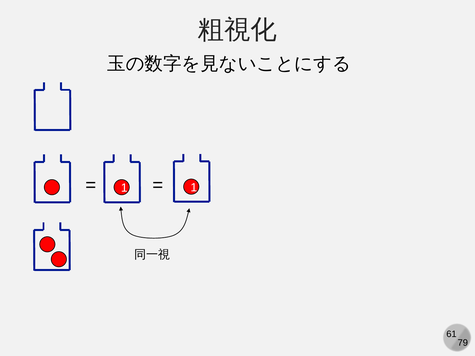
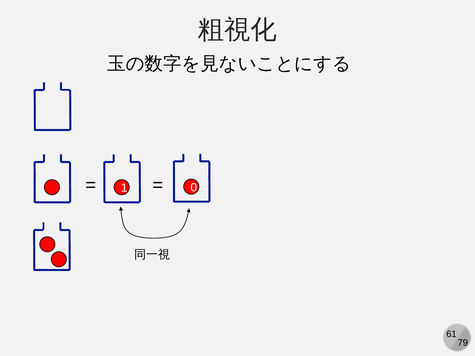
1 1: 1 -> 0 (194, 188)
